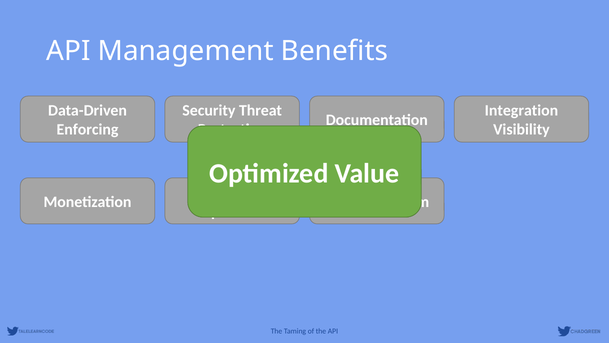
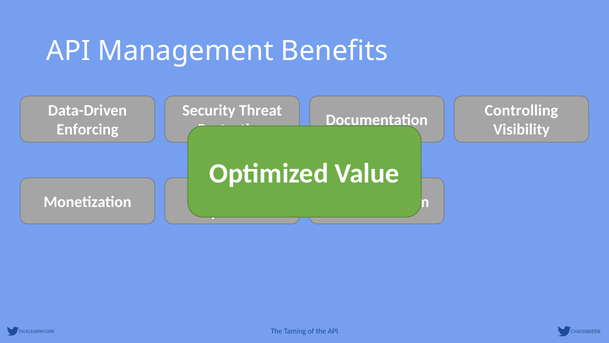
Integration: Integration -> Controlling (521, 111)
